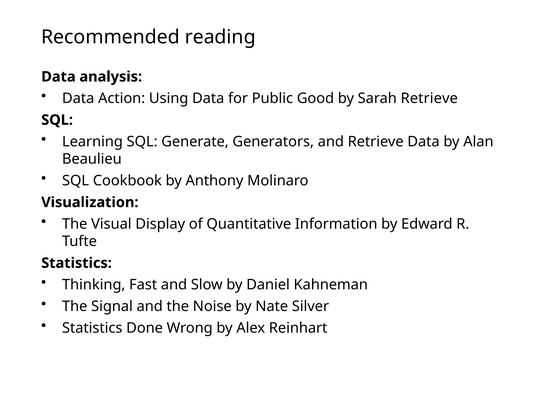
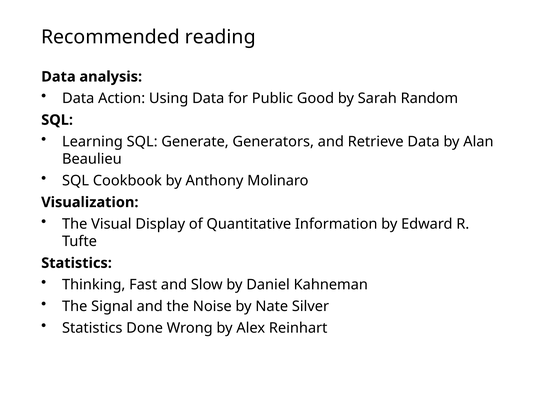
Sarah Retrieve: Retrieve -> Random (429, 98)
